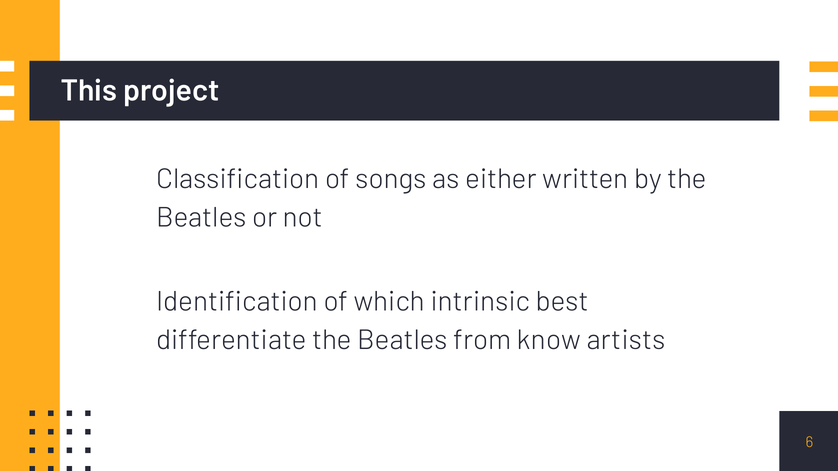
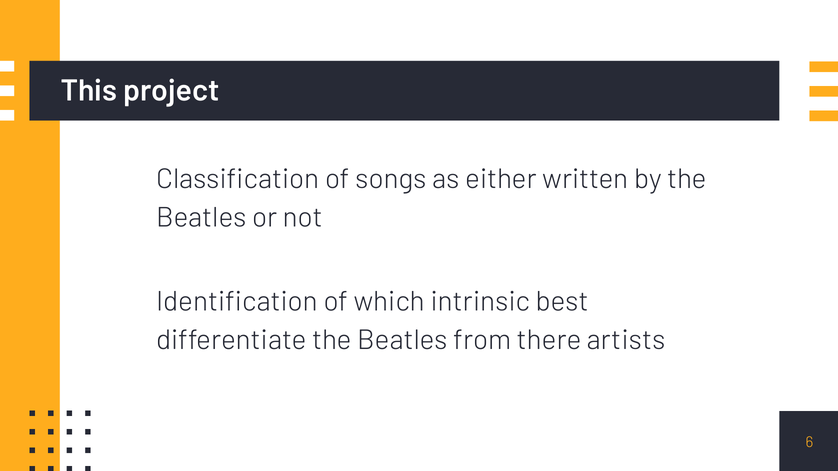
know: know -> there (549, 340)
